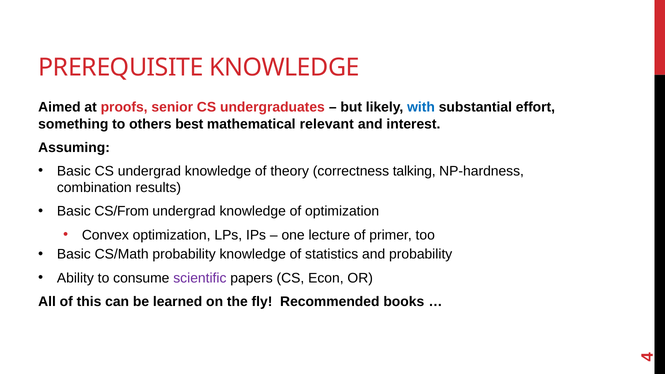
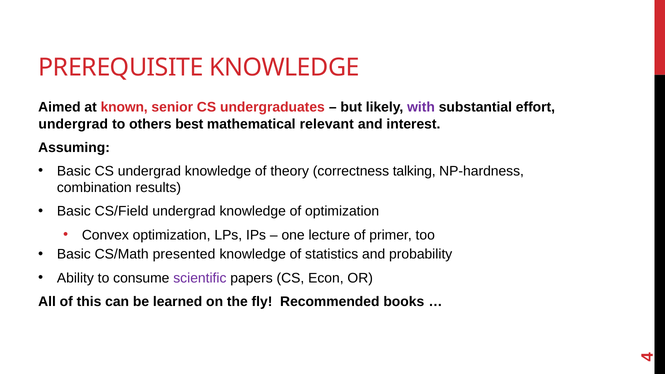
proofs: proofs -> known (124, 107)
with colour: blue -> purple (421, 107)
something: something -> undergrad (73, 124)
CS/From: CS/From -> CS/Field (122, 211)
CS/Math probability: probability -> presented (184, 254)
